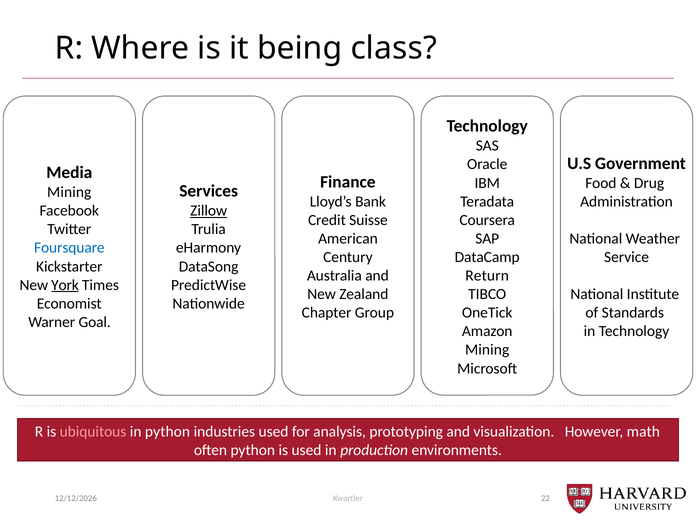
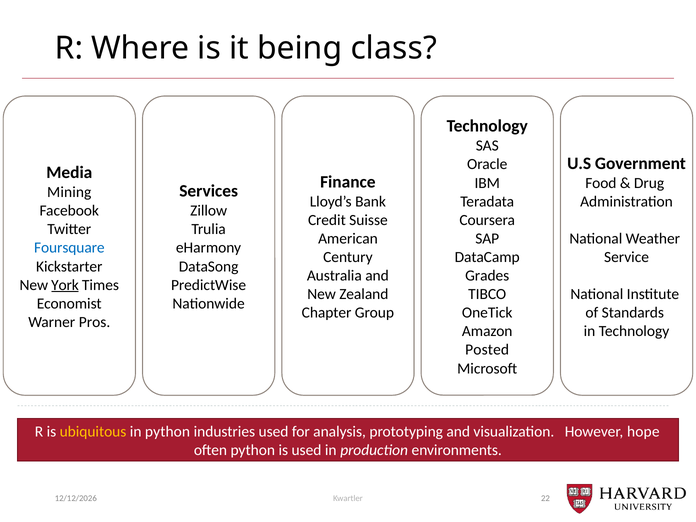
Zillow underline: present -> none (209, 211)
Return: Return -> Grades (487, 276)
Goal: Goal -> Pros (95, 322)
Mining: Mining -> Posted (487, 350)
ubiquitous colour: pink -> yellow (93, 432)
math: math -> hope (643, 432)
